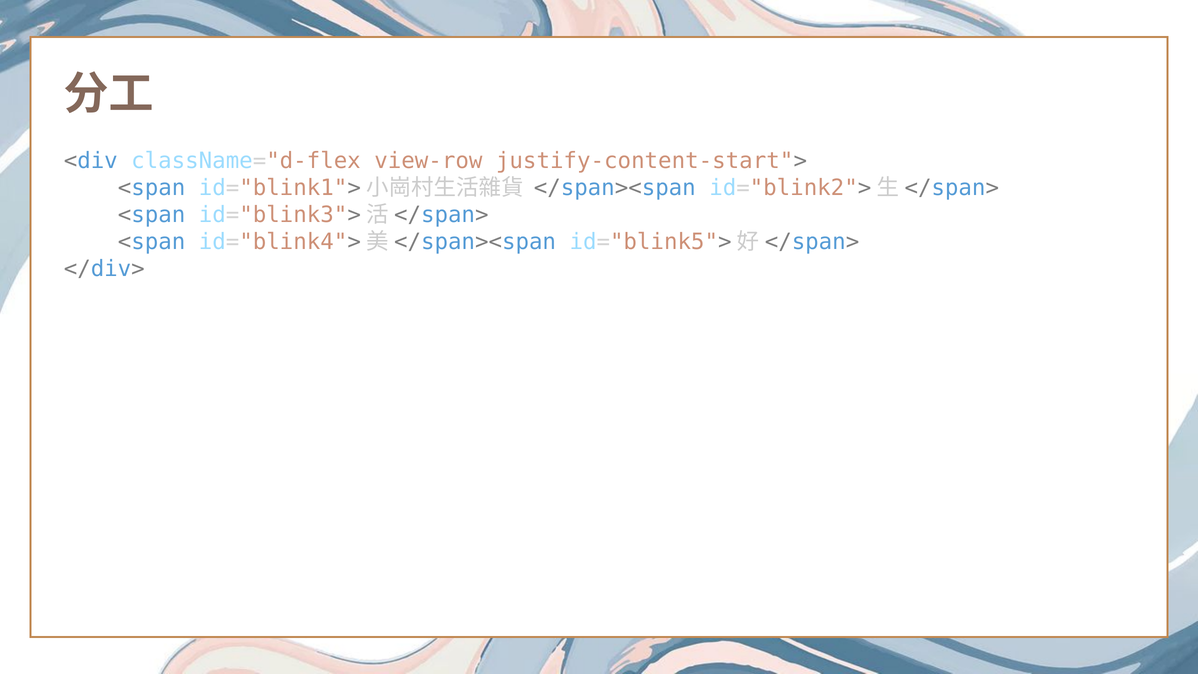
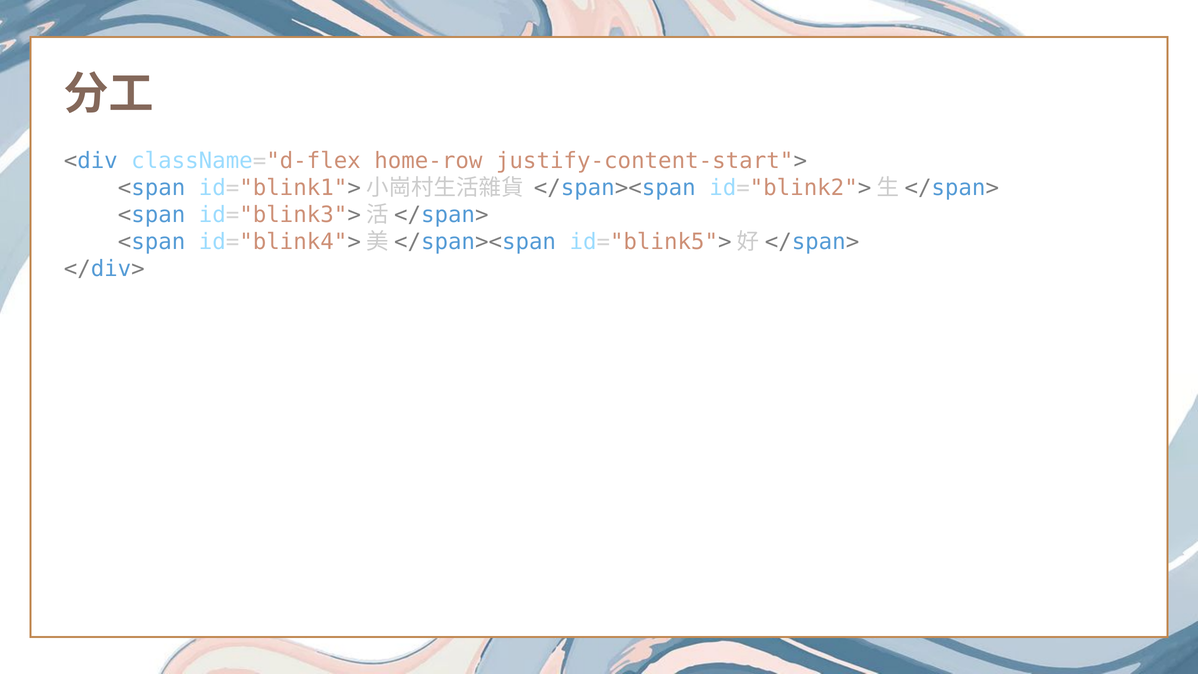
view-row: view-row -> home-row (428, 161)
